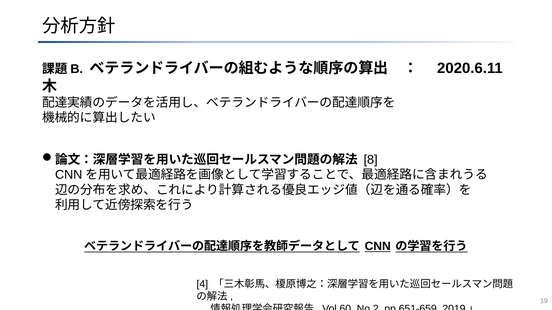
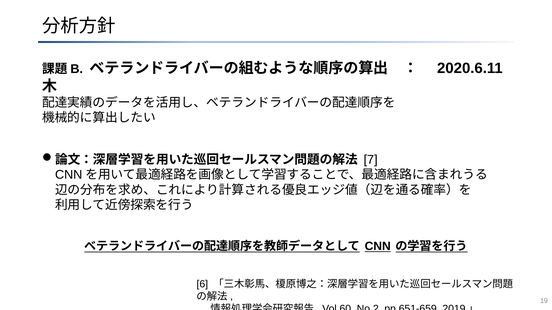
8: 8 -> 7 (371, 160)
4: 4 -> 6 (202, 284)
